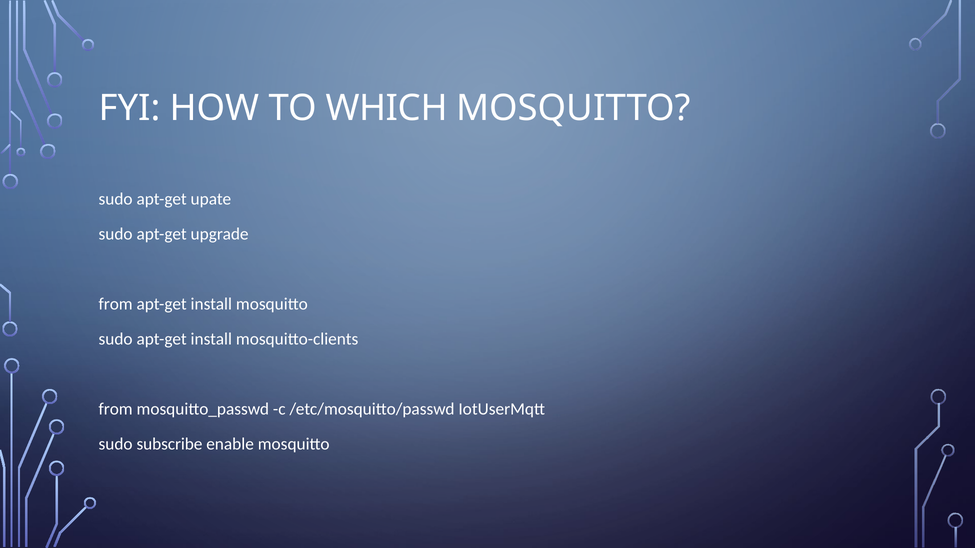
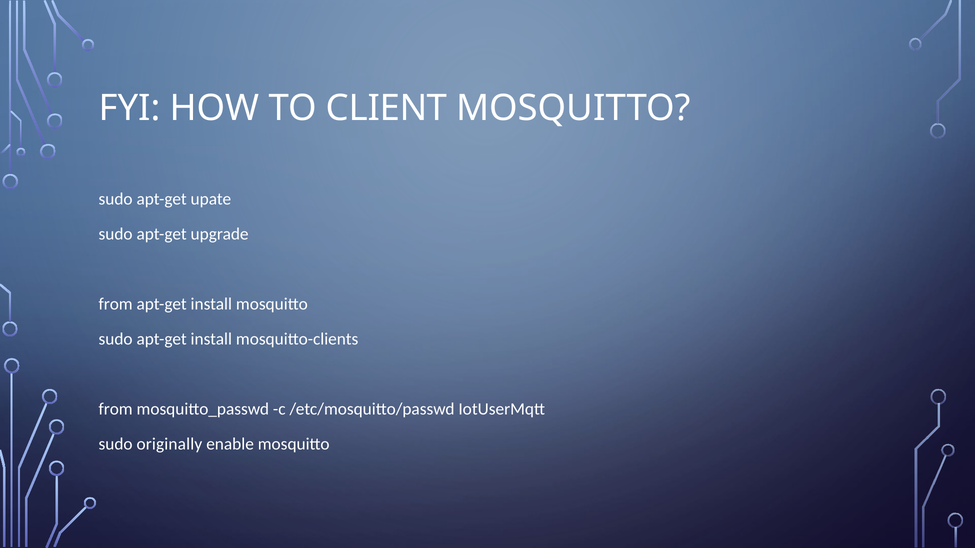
WHICH: WHICH -> CLIENT (387, 108)
subscribe: subscribe -> originally (169, 445)
